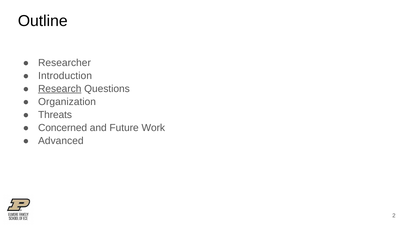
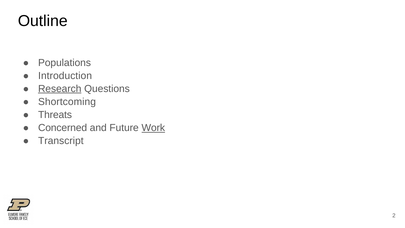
Researcher: Researcher -> Populations (65, 63)
Organization: Organization -> Shortcoming (67, 102)
Work underline: none -> present (153, 128)
Advanced: Advanced -> Transcript (61, 141)
